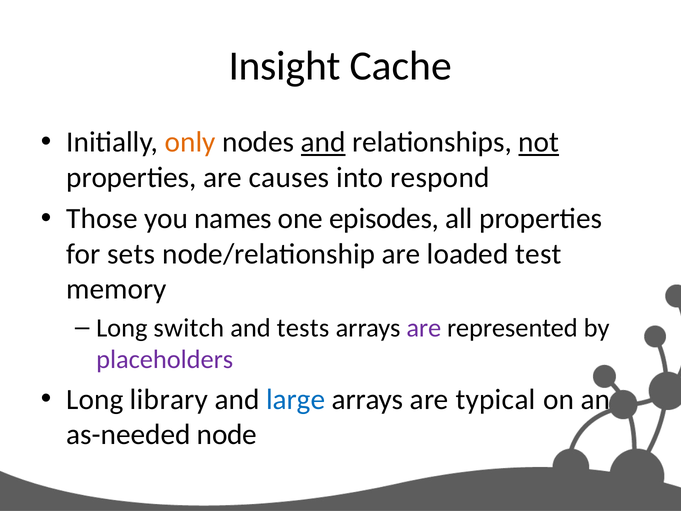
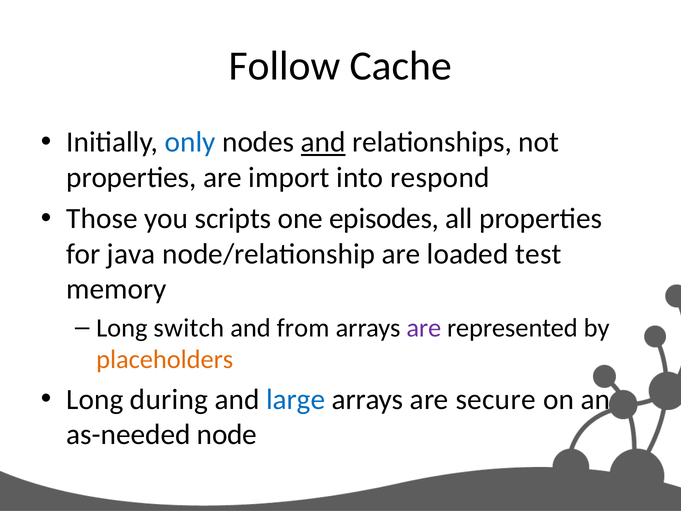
Insight: Insight -> Follow (285, 66)
only colour: orange -> blue (190, 142)
not underline: present -> none (539, 142)
causes: causes -> import (289, 177)
names: names -> scripts (233, 219)
sets: sets -> java (131, 254)
tests: tests -> from (303, 328)
placeholders colour: purple -> orange (165, 360)
library: library -> during (169, 399)
typical: typical -> secure (496, 399)
